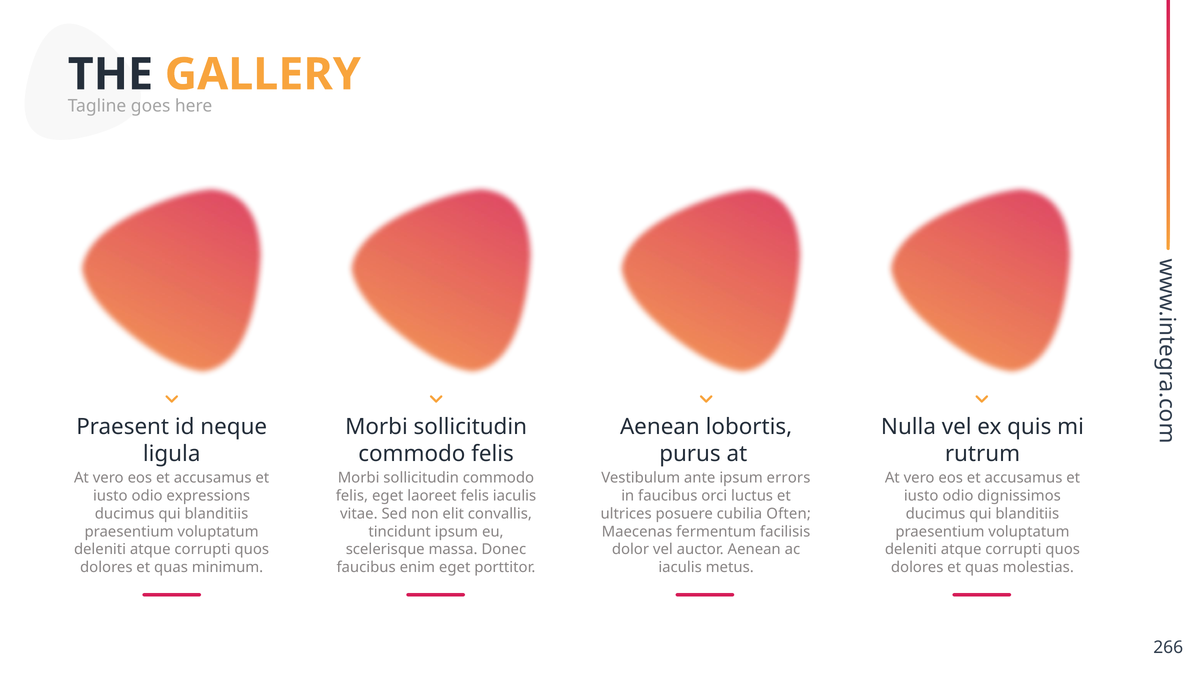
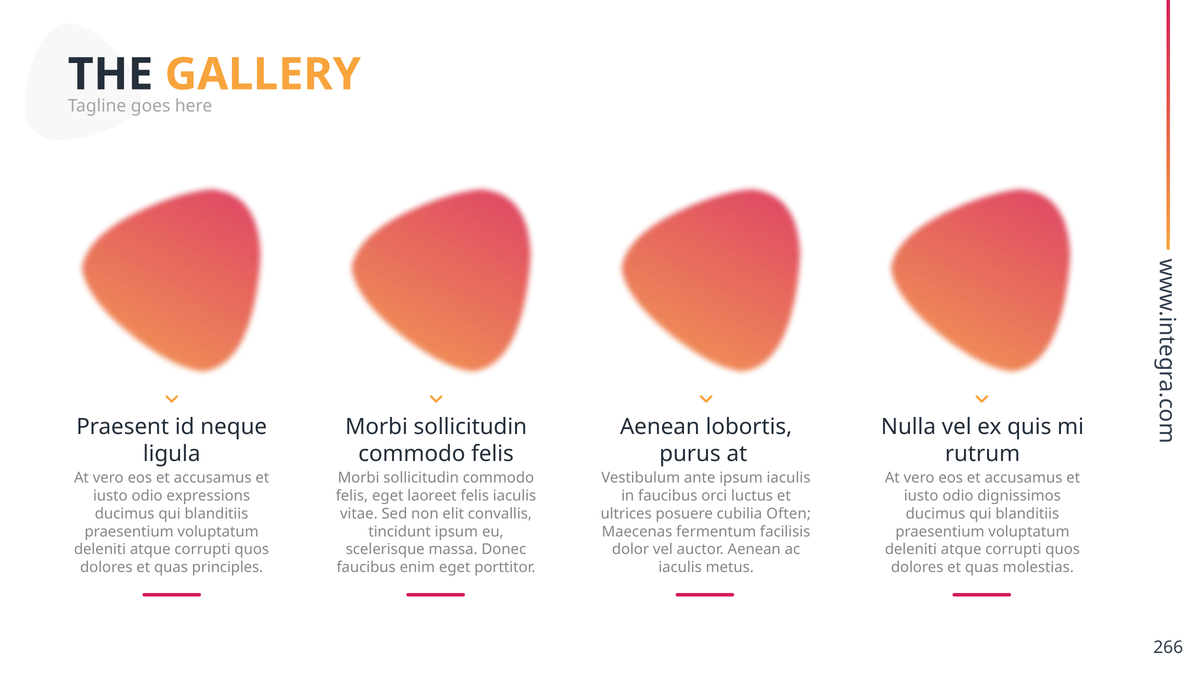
ipsum errors: errors -> iaculis (789, 478)
minimum: minimum -> principles (227, 567)
